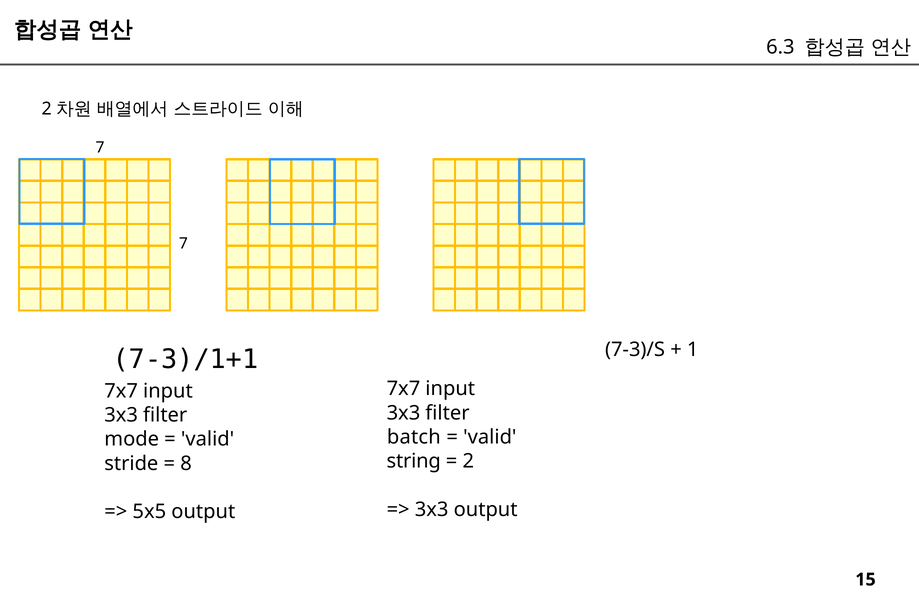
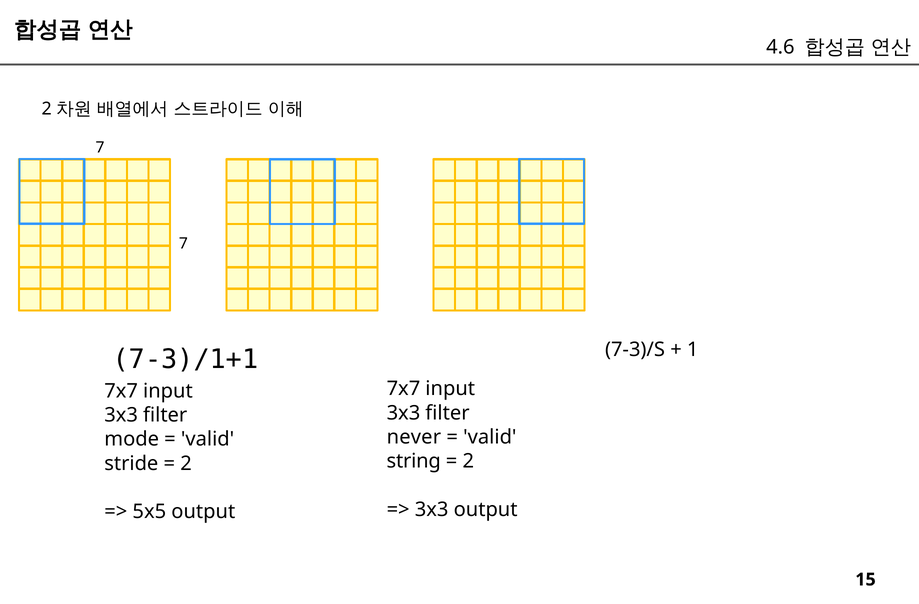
6.3: 6.3 -> 4.6 (780, 47)
batch: batch -> never (414, 437)
8: 8 -> 2 (186, 463)
